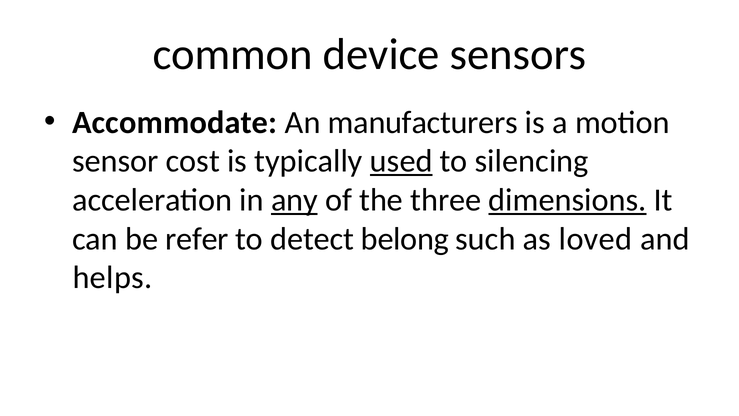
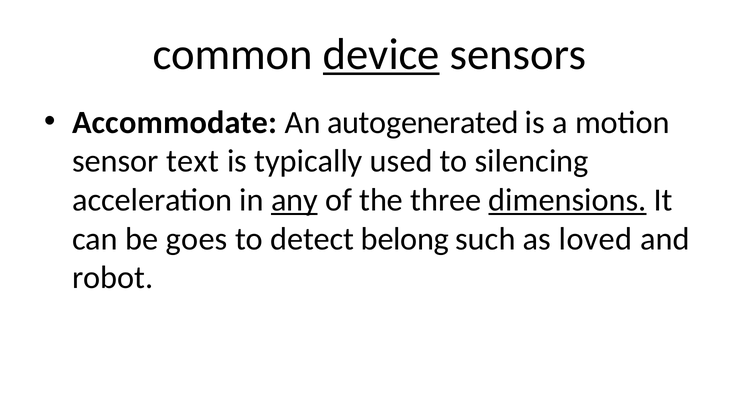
device underline: none -> present (381, 54)
manufacturers: manufacturers -> autogenerated (423, 122)
cost: cost -> text (193, 161)
used underline: present -> none (401, 161)
refer: refer -> goes (197, 239)
helps: helps -> robot (113, 278)
